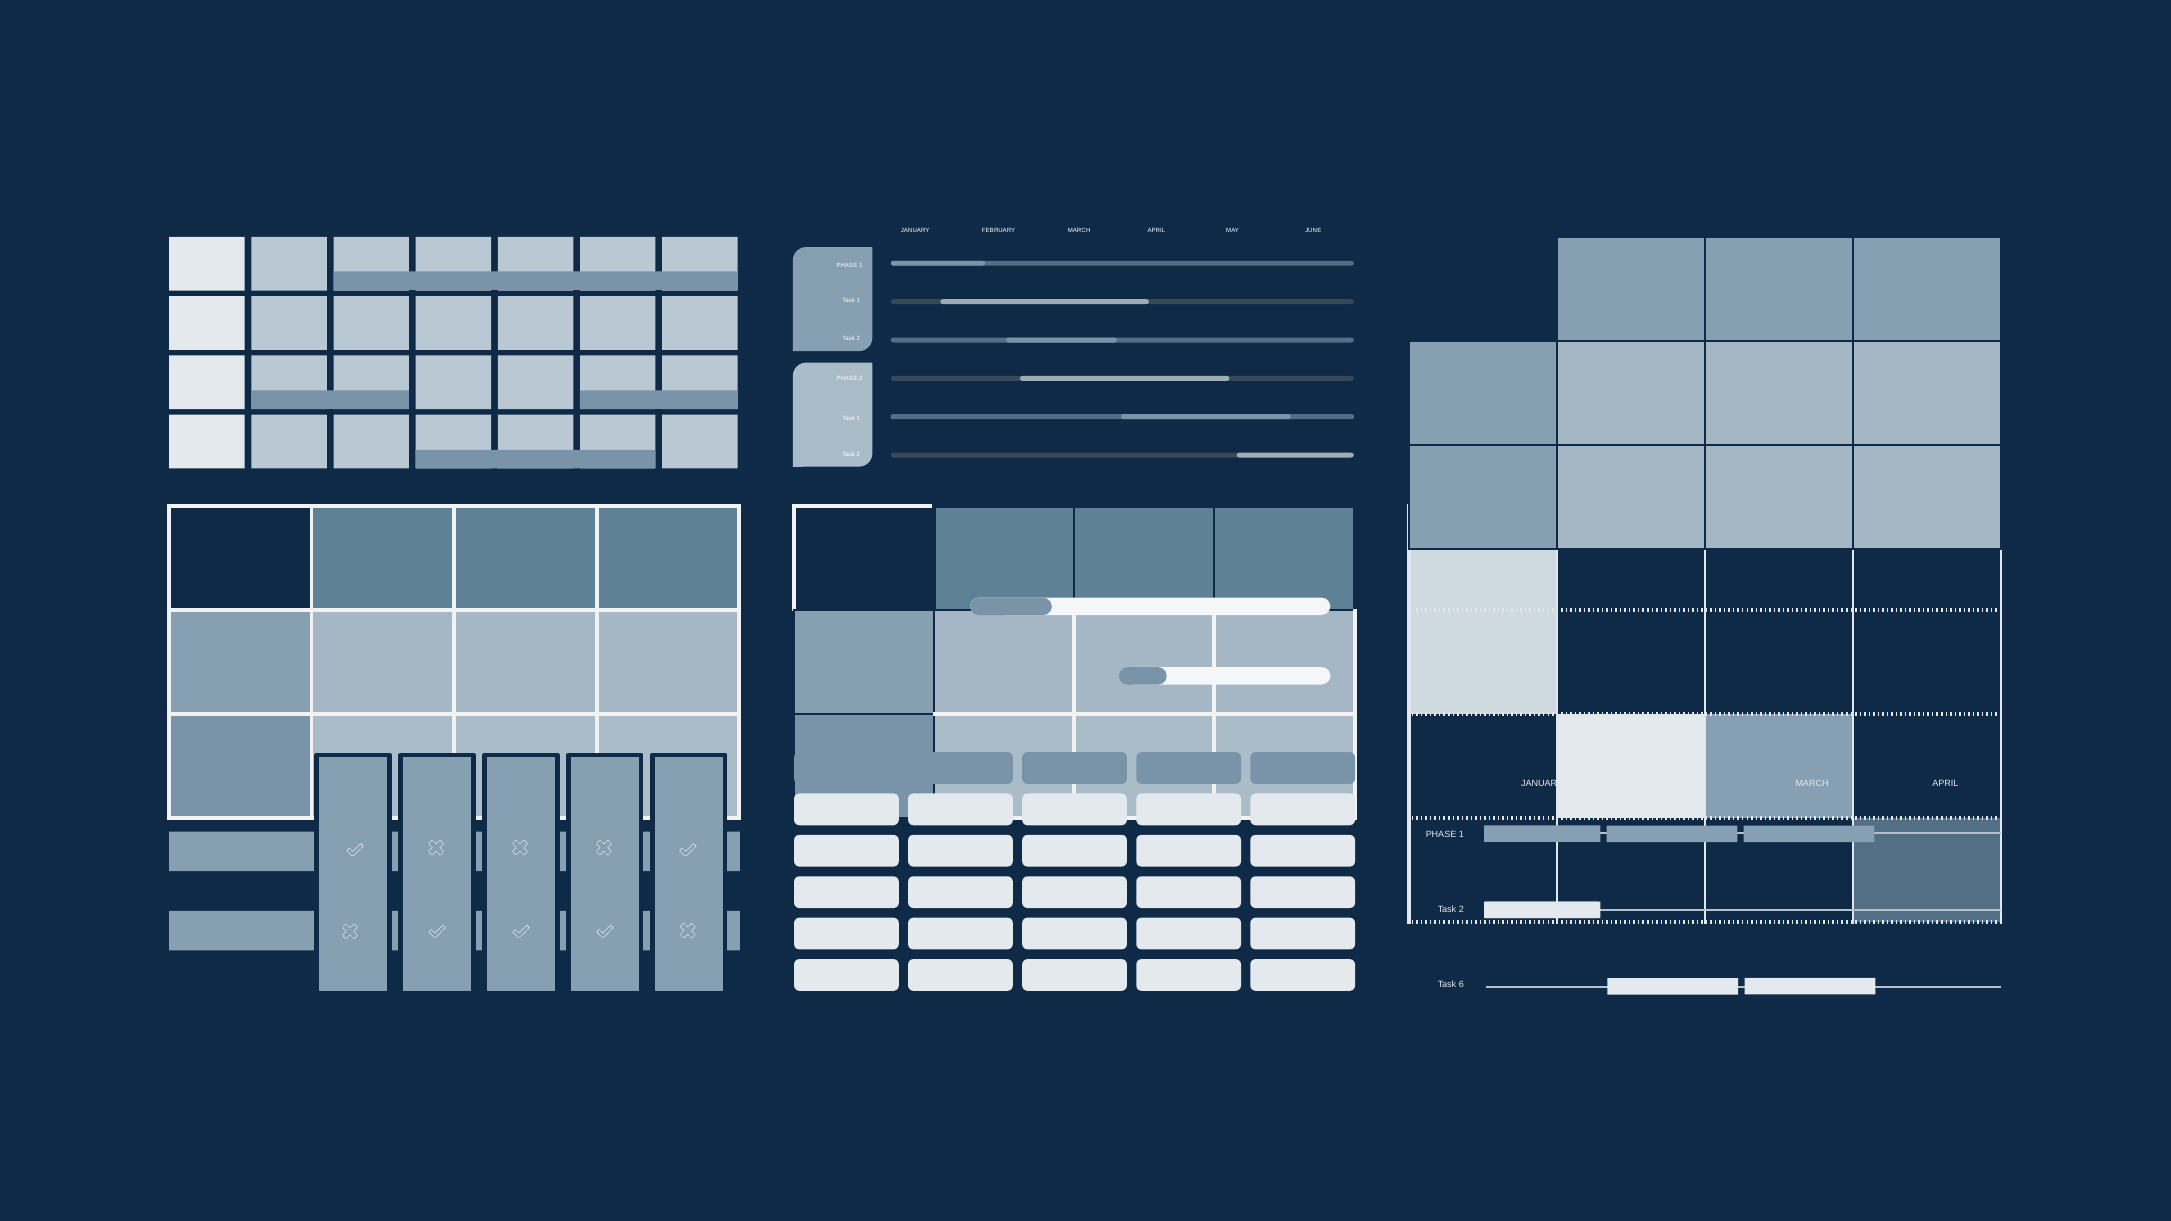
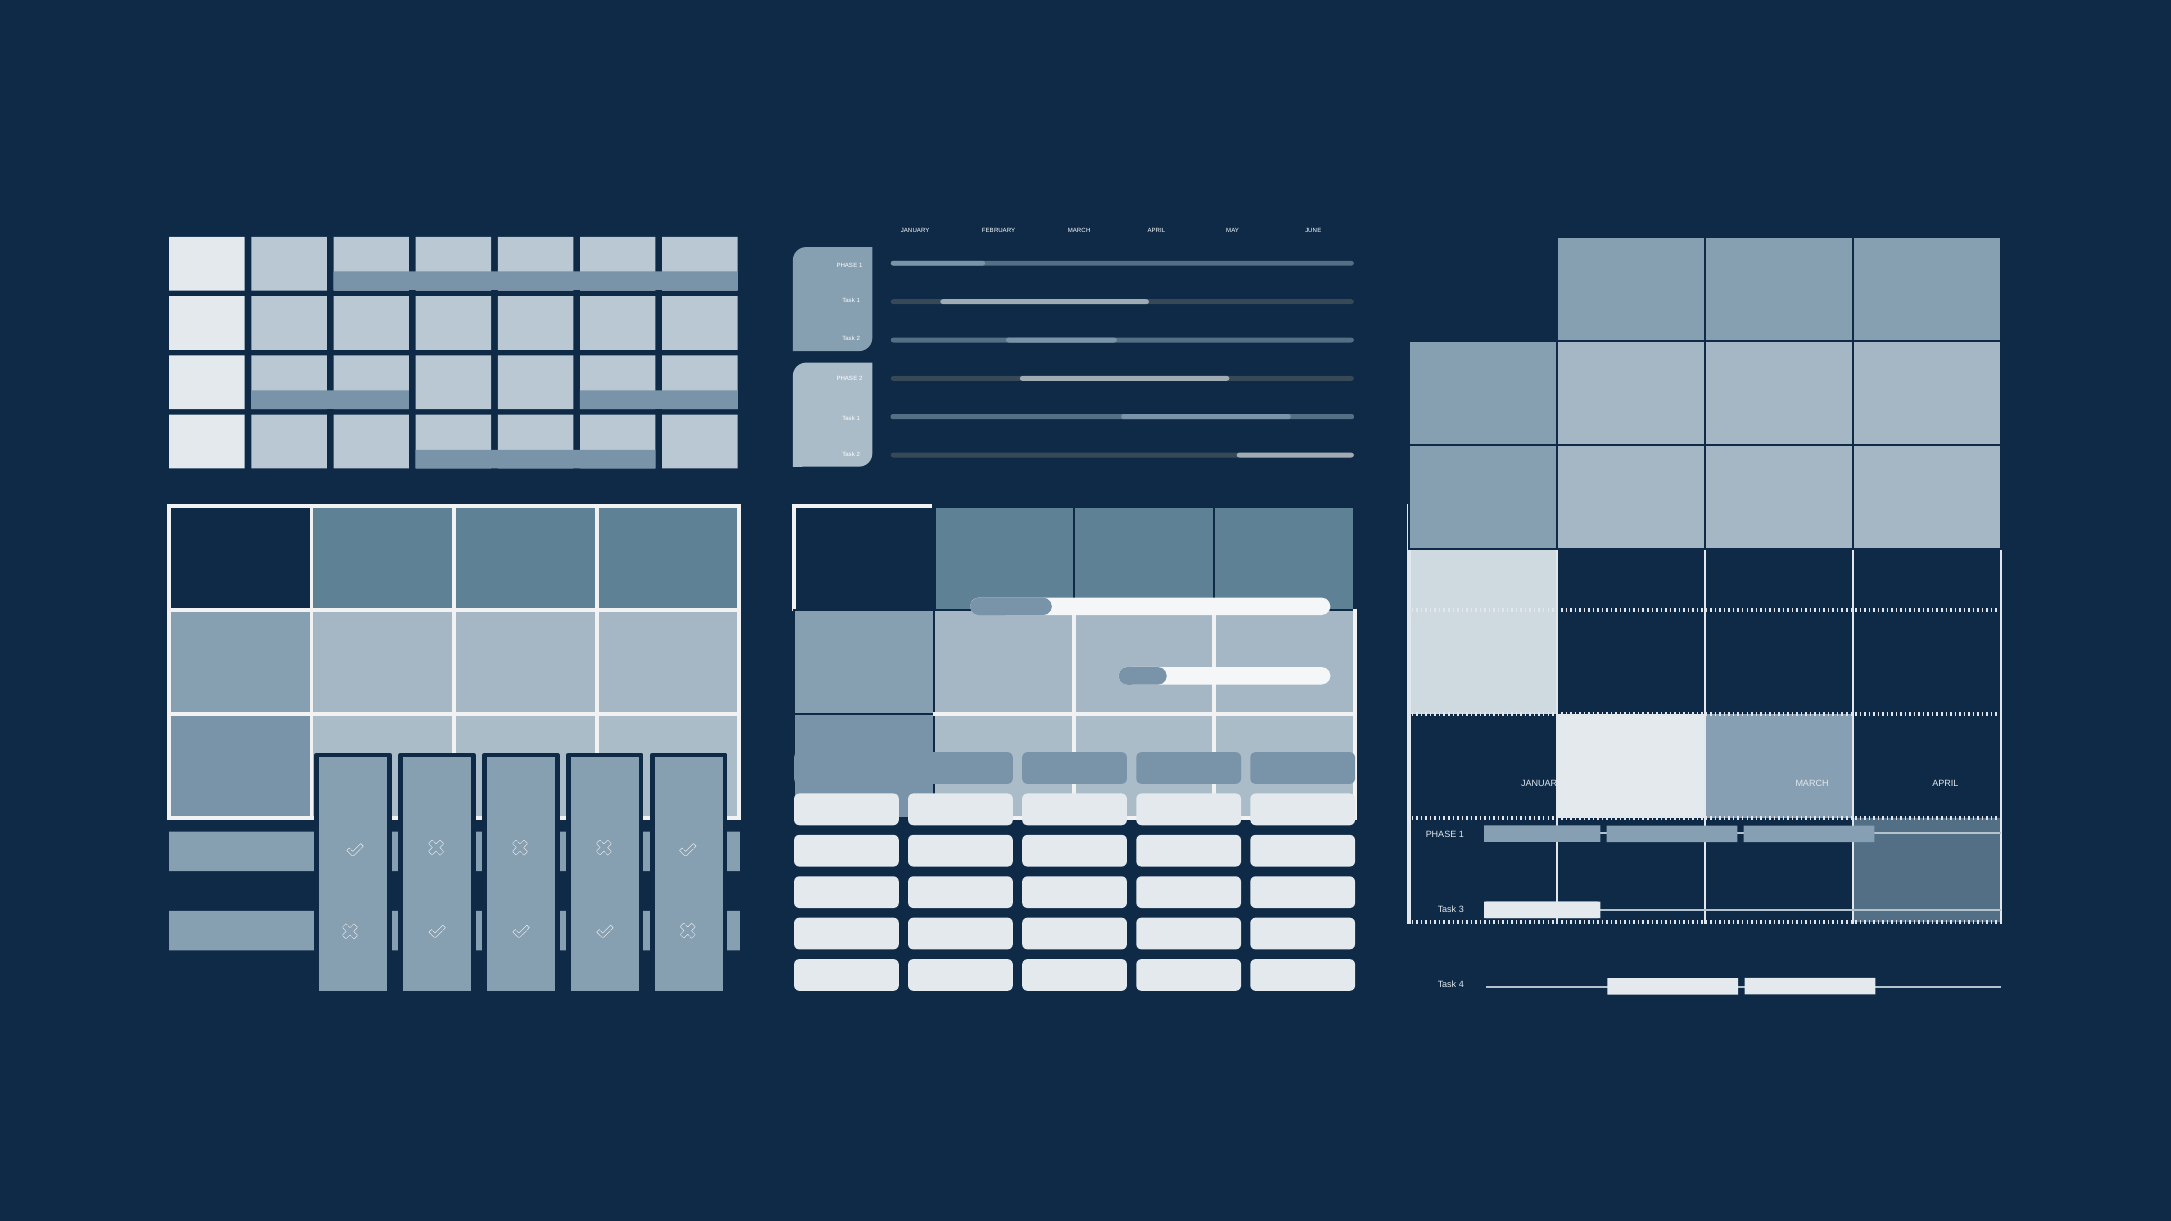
2: 2 -> 3 (1461, 909)
6: 6 -> 4 (1461, 984)
